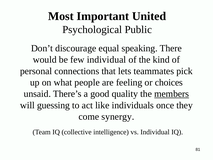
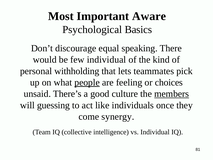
United: United -> Aware (149, 16)
Public: Public -> Basics (138, 29)
connections: connections -> withholding (77, 71)
people underline: none -> present (87, 82)
quality: quality -> culture (125, 94)
